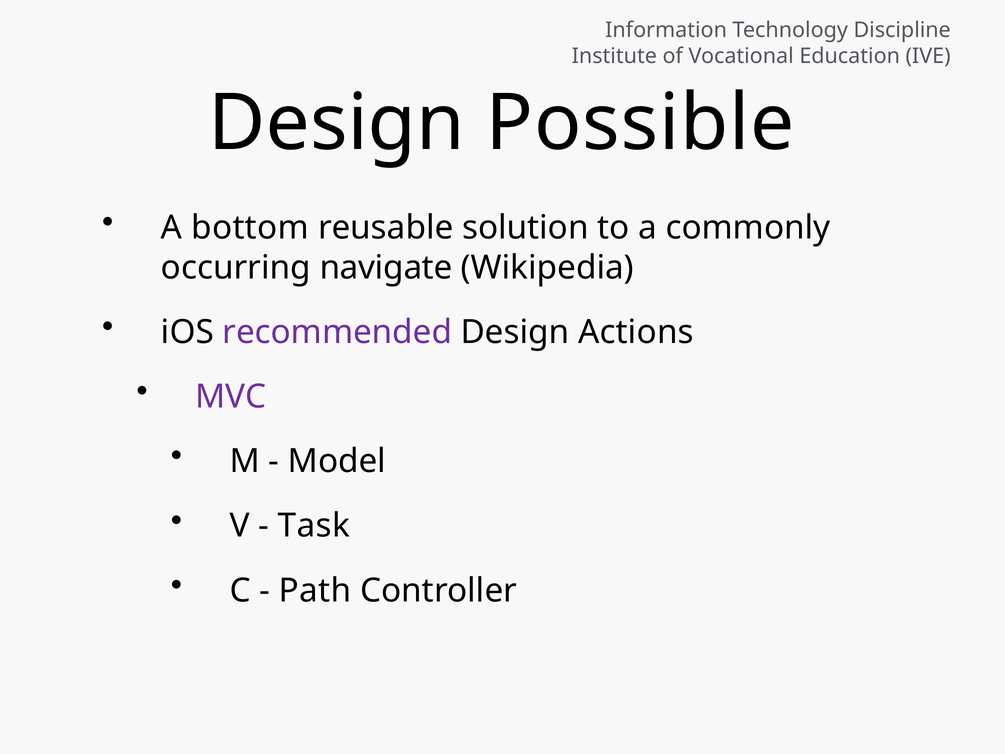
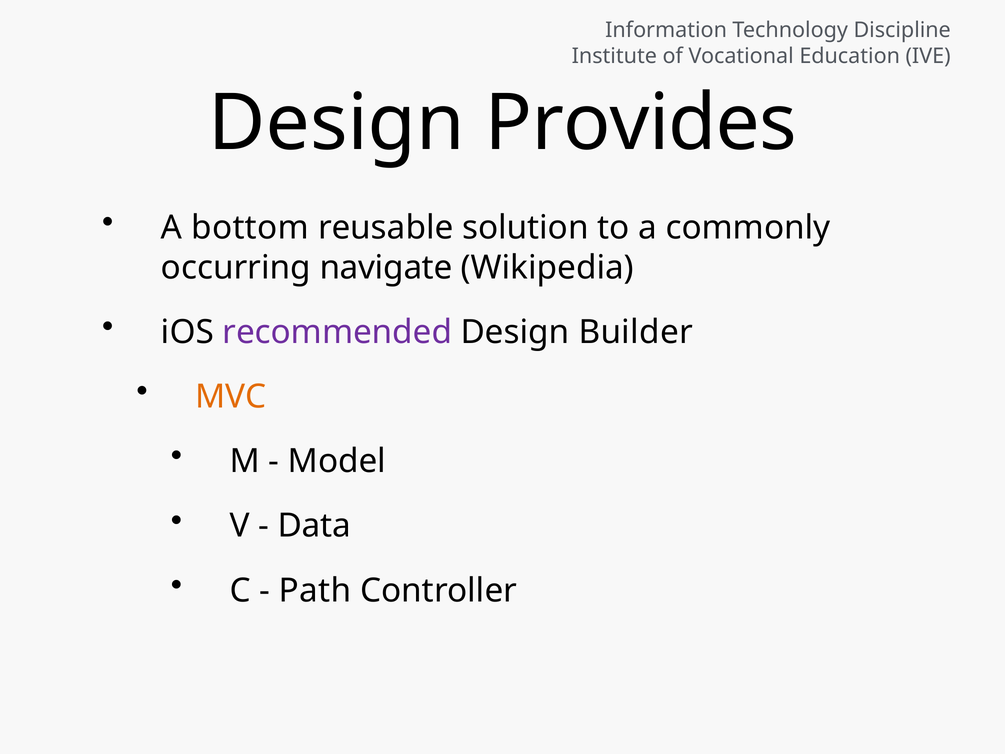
Possible: Possible -> Provides (641, 123)
Actions: Actions -> Builder (636, 332)
MVC colour: purple -> orange (231, 397)
Task: Task -> Data (314, 526)
